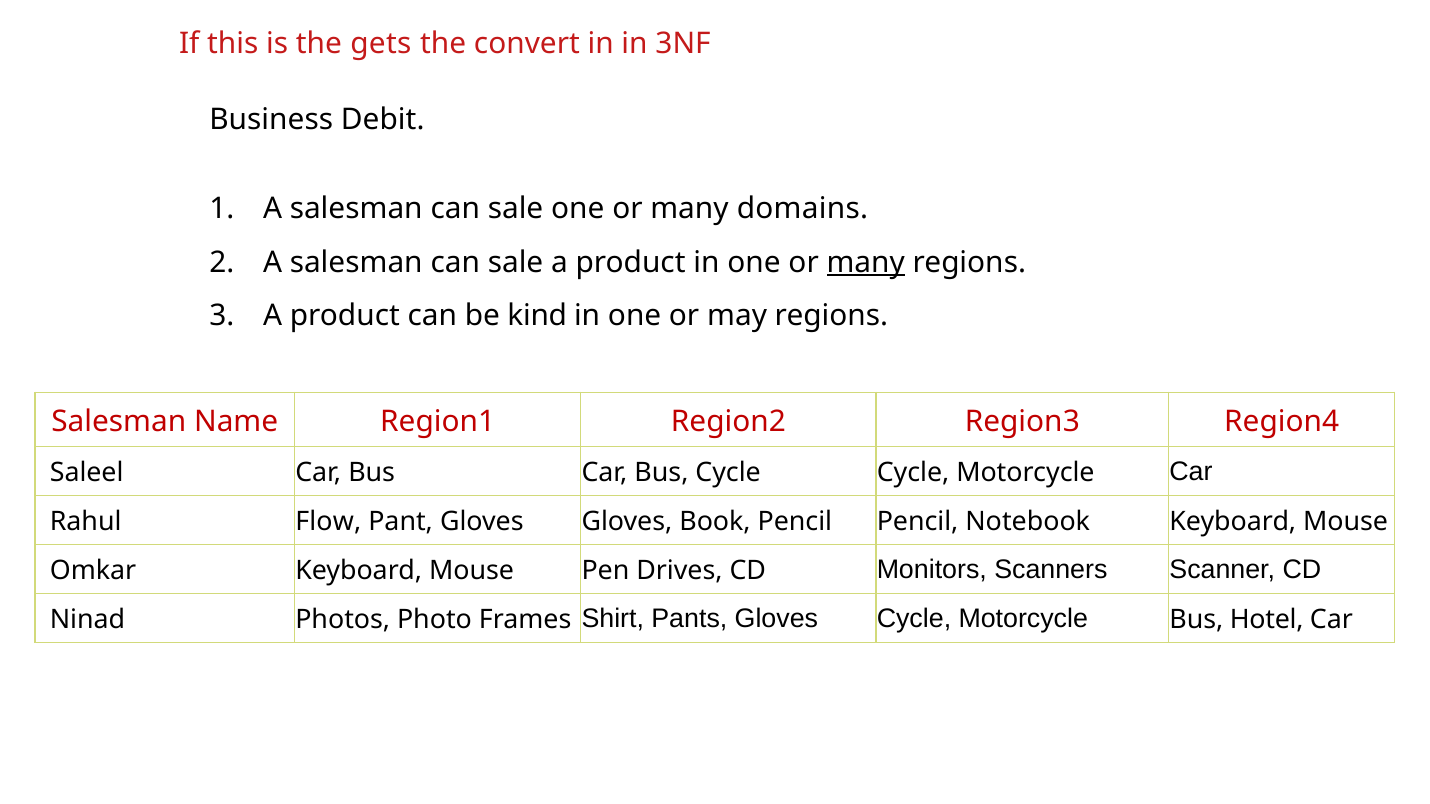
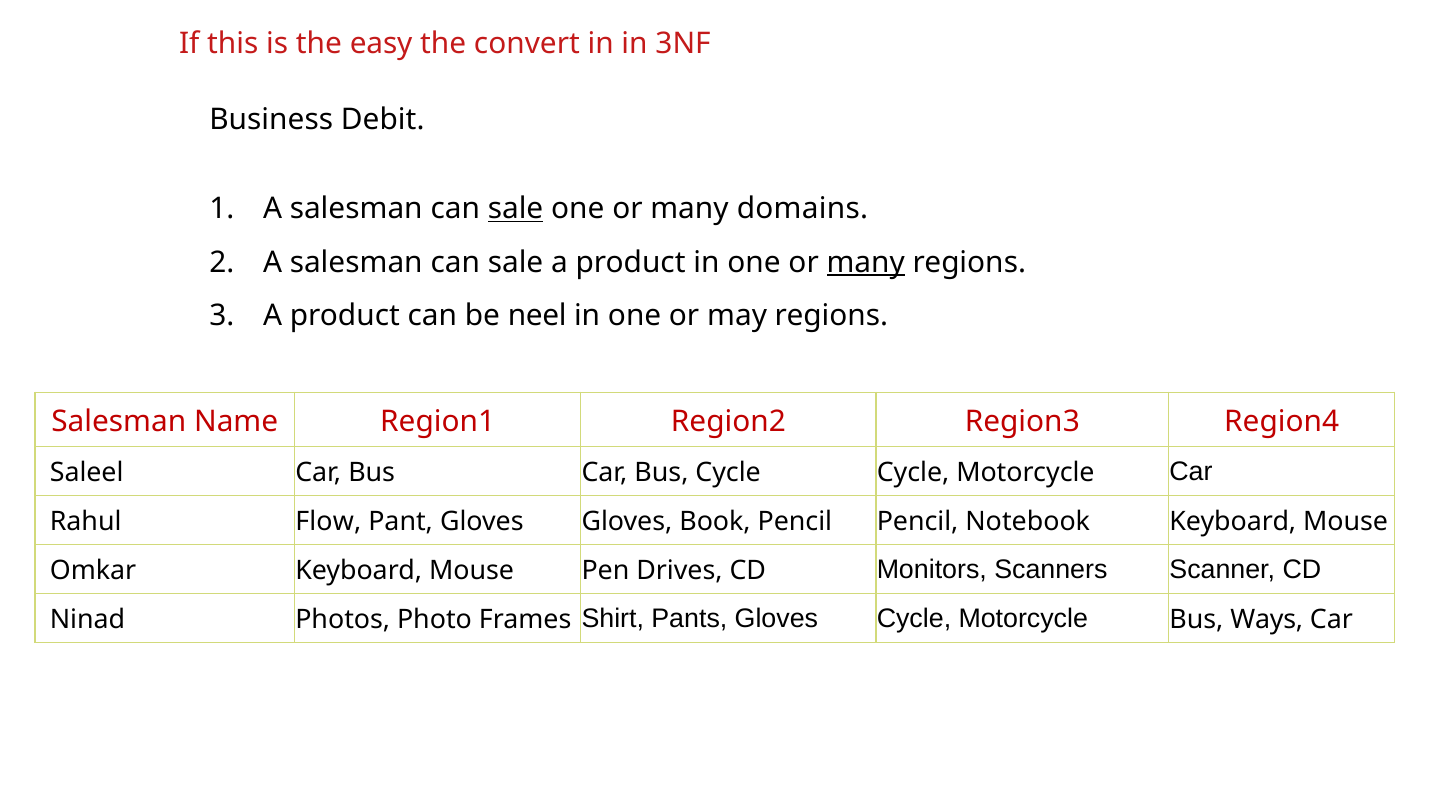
gets: gets -> easy (381, 44)
sale underline: none -> present (516, 209)
kind: kind -> neel (537, 316)
Hotel: Hotel -> Ways (1267, 620)
